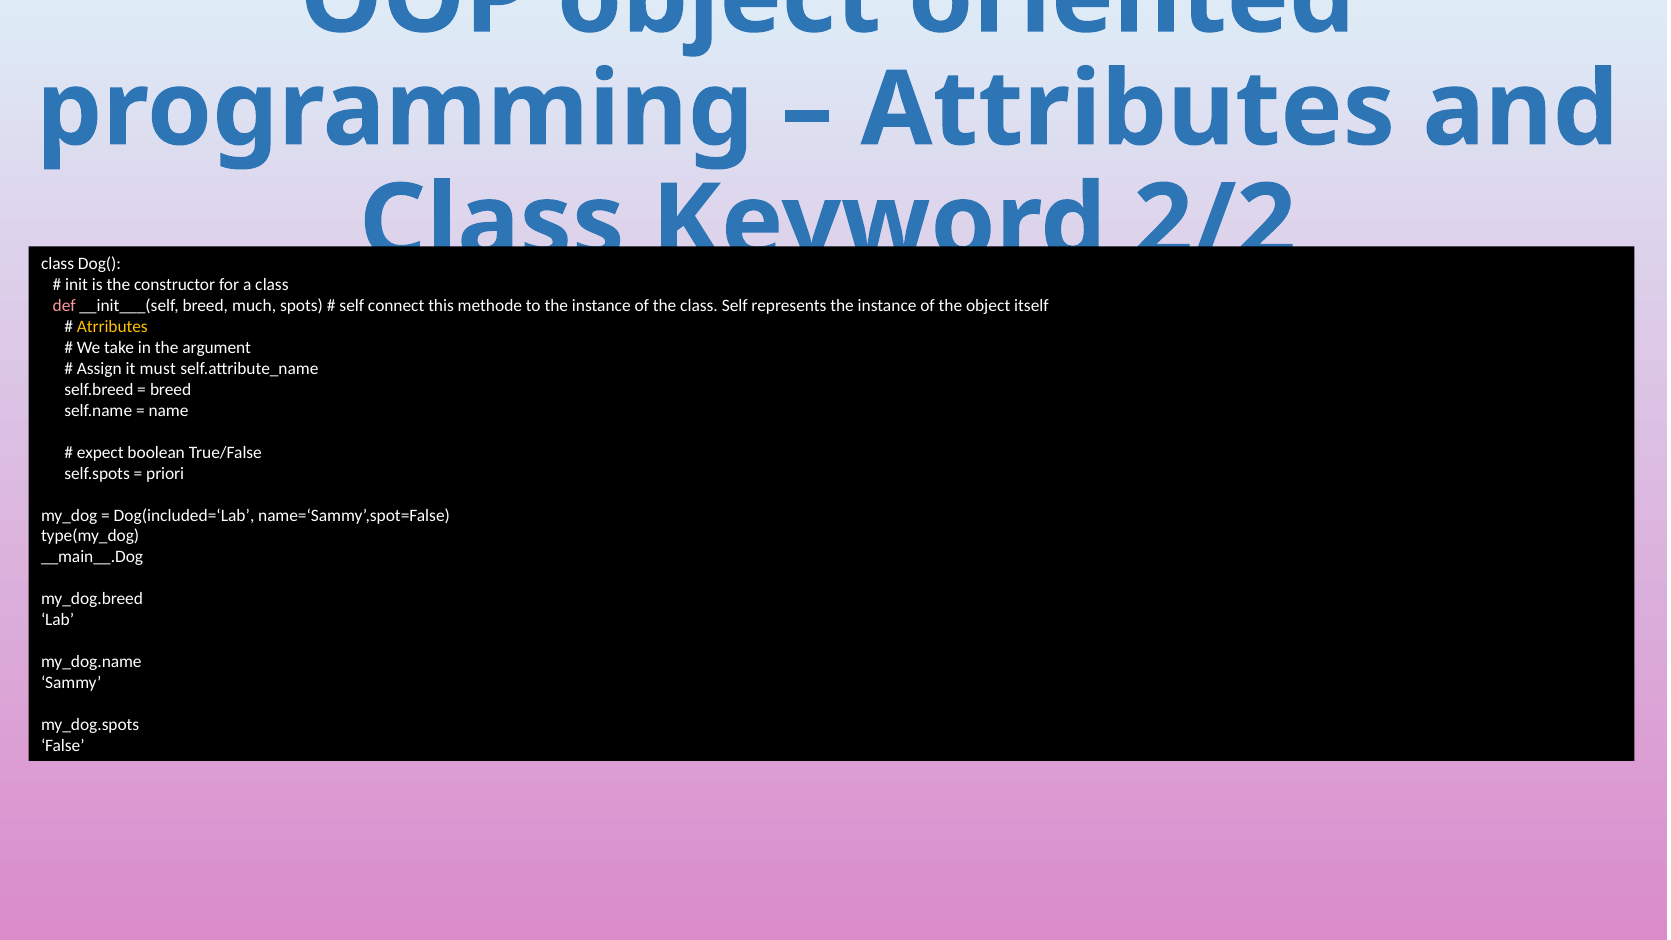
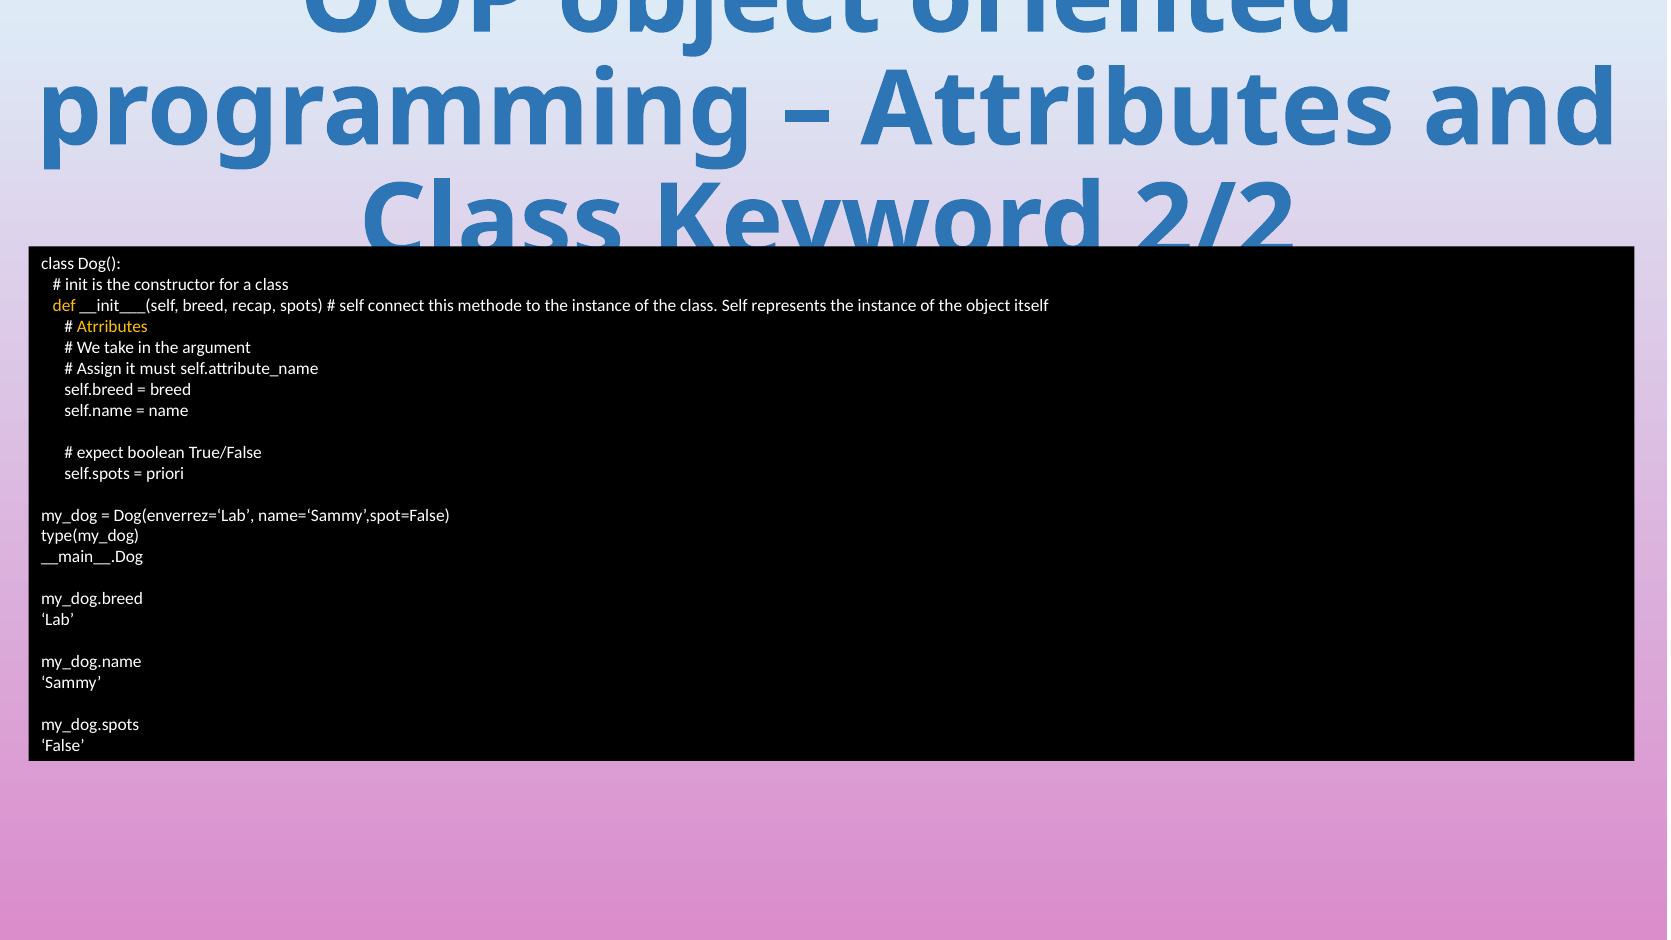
def colour: pink -> yellow (64, 306)
much: much -> recap (254, 306)
Dog(included=‘Lab: Dog(included=‘Lab -> Dog(enverrez=‘Lab (184, 515)
